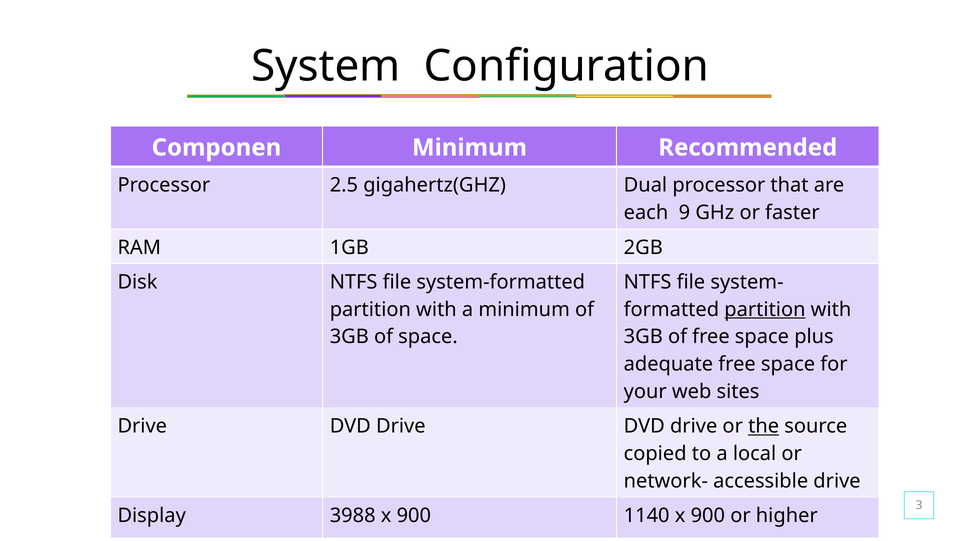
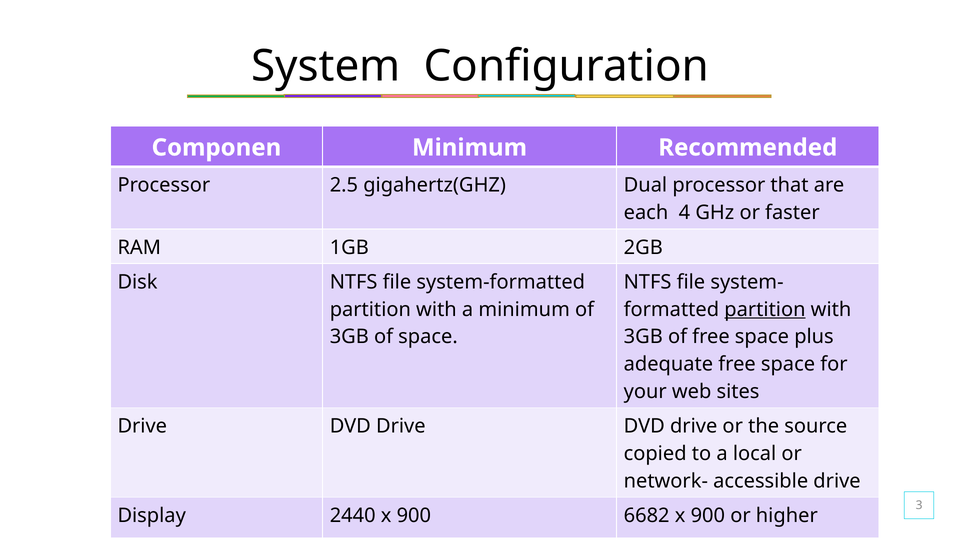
9: 9 -> 4 (684, 213)
the underline: present -> none (764, 426)
3988: 3988 -> 2440 (353, 515)
1140: 1140 -> 6682 (647, 515)
